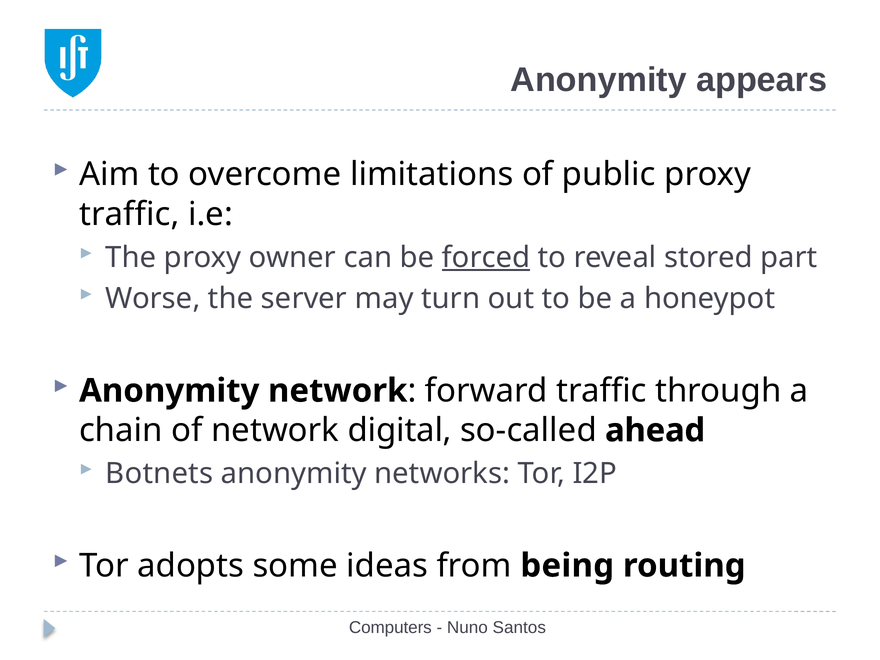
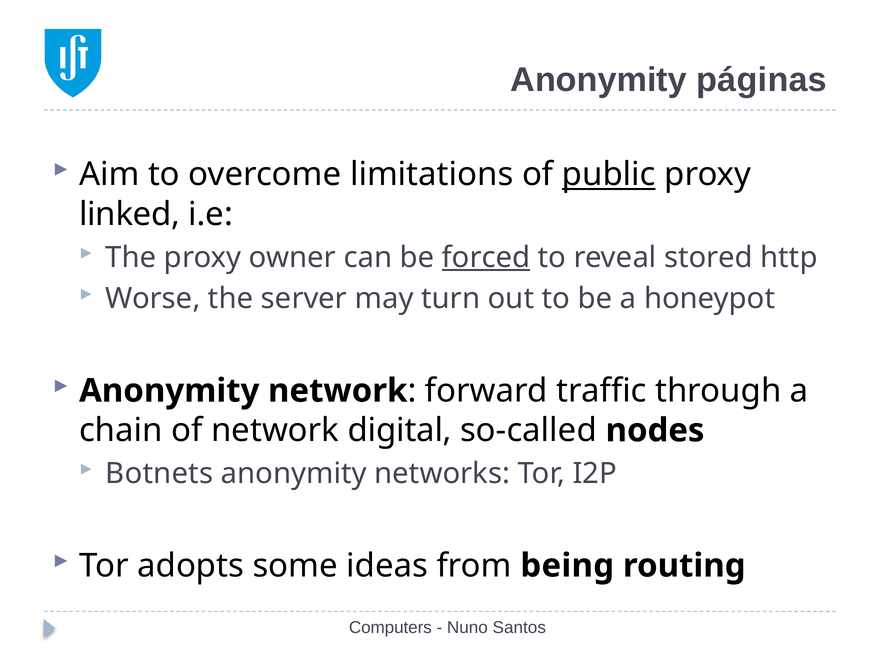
appears: appears -> páginas (762, 80)
public underline: none -> present (609, 175)
traffic: traffic -> linked (129, 214)
part: part -> http (789, 258)
ahead: ahead -> nodes (655, 430)
